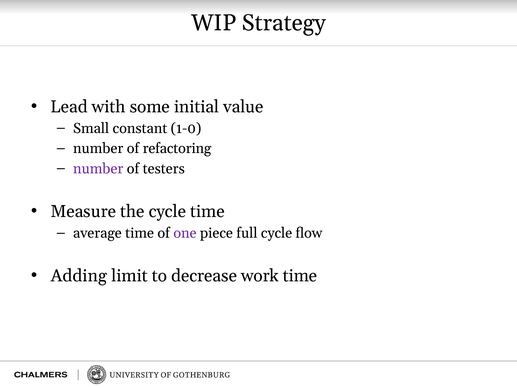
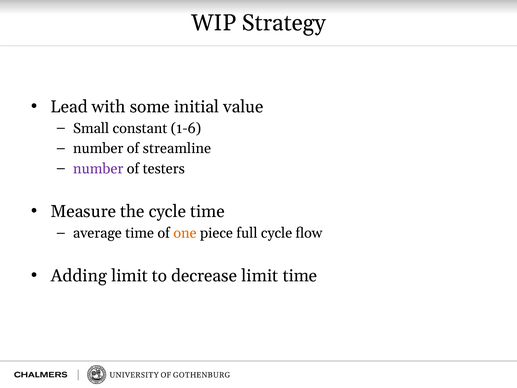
1-0: 1-0 -> 1-6 (186, 128)
refactoring: refactoring -> streamline (177, 148)
one colour: purple -> orange (185, 233)
decrease work: work -> limit (260, 276)
